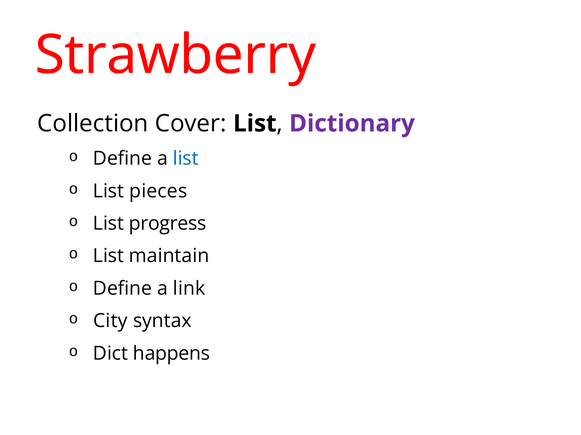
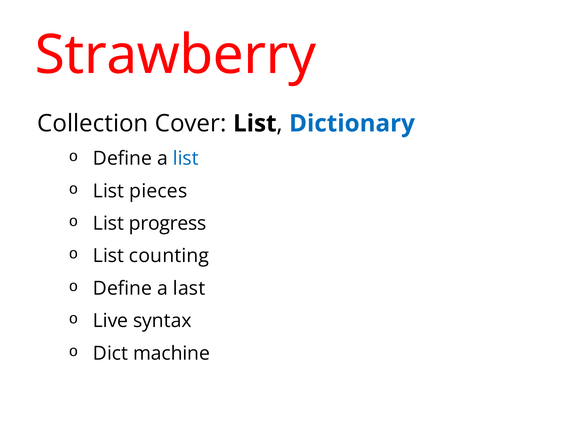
Dictionary colour: purple -> blue (352, 124)
maintain: maintain -> counting (169, 256)
link: link -> last (189, 289)
City: City -> Live (111, 321)
happens: happens -> machine (171, 354)
